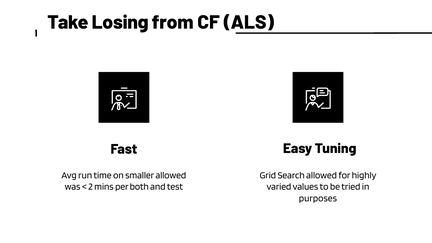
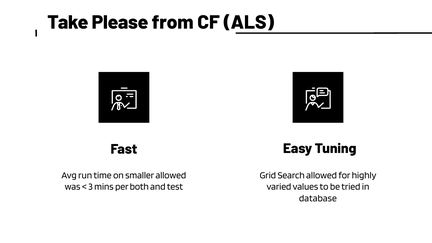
Losing: Losing -> Please (120, 23)
2: 2 -> 3 (91, 187)
purposes: purposes -> database (318, 198)
